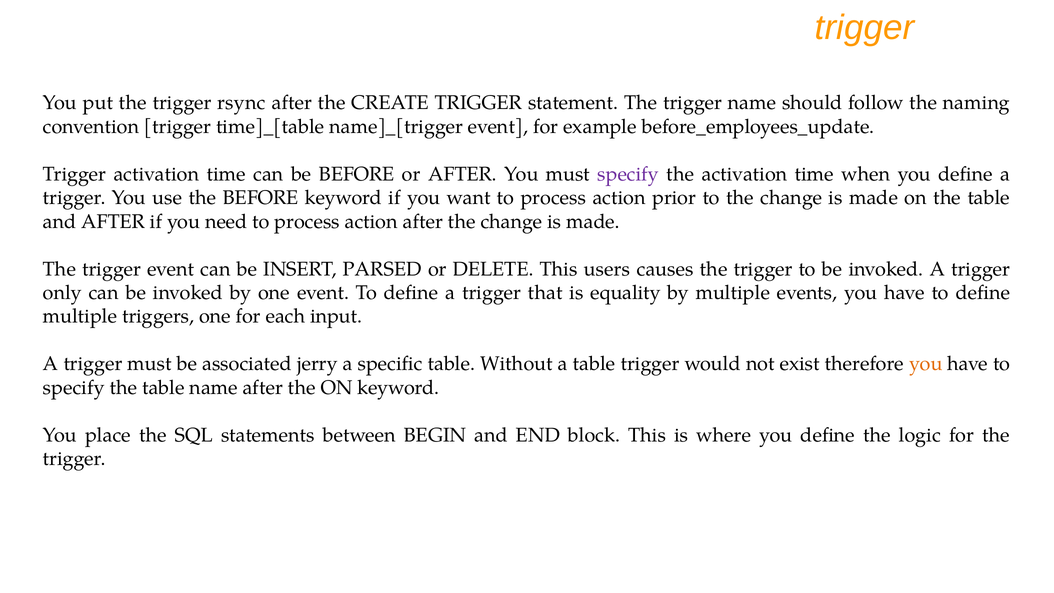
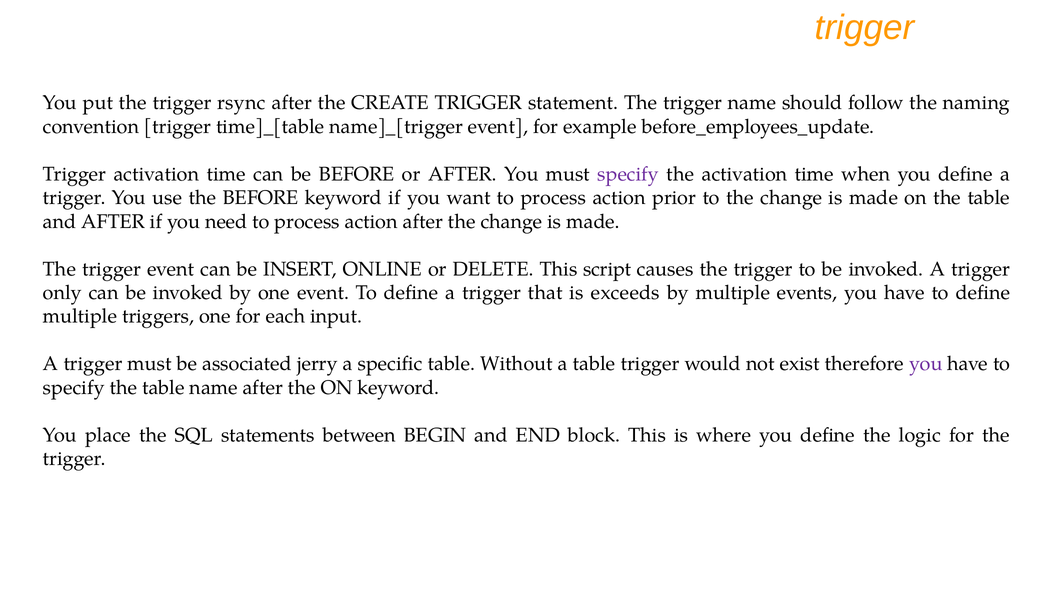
PARSED: PARSED -> ONLINE (382, 269)
users: users -> script (607, 269)
equality: equality -> exceeds (625, 293)
you colour: orange -> purple (926, 364)
